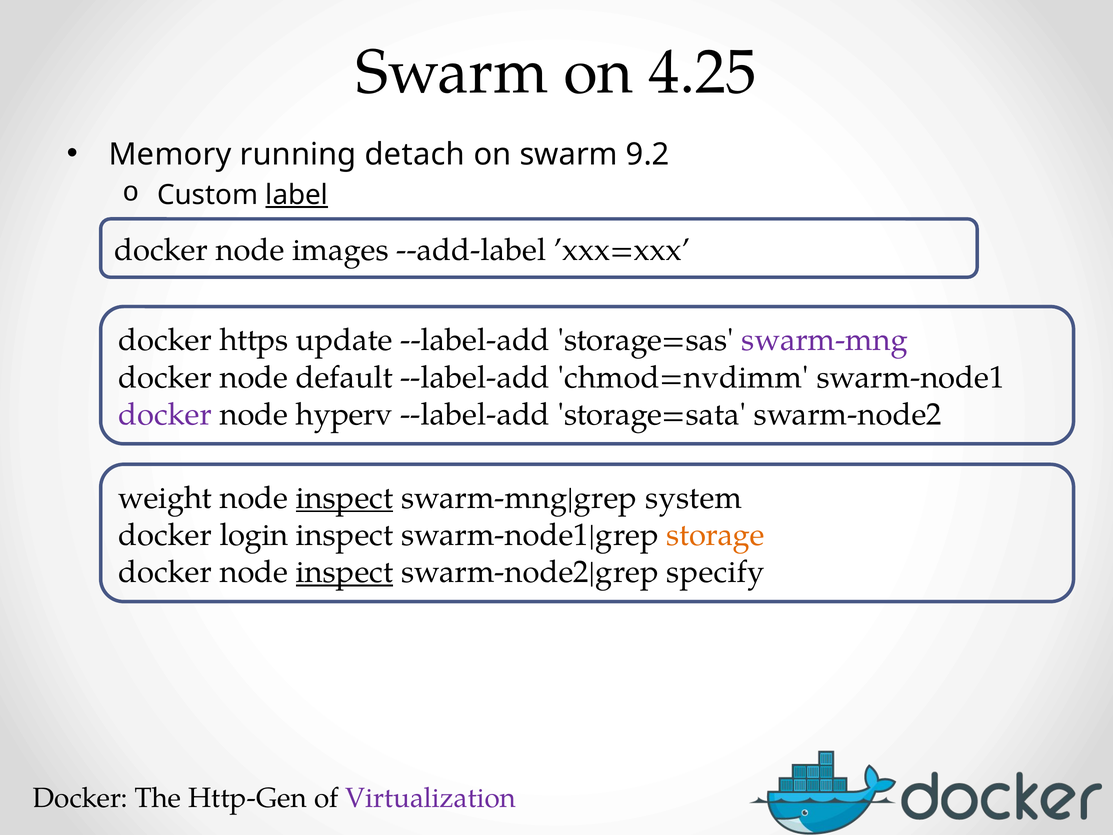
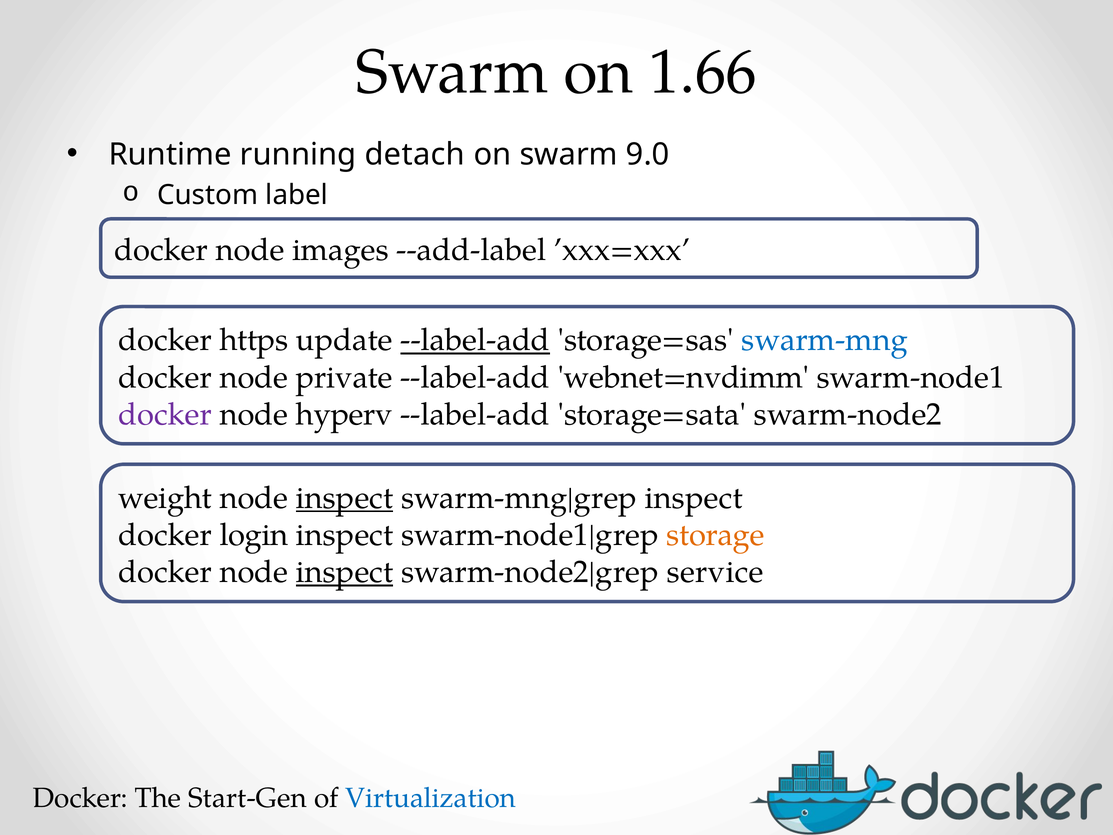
4.25: 4.25 -> 1.66 (703, 72)
Memory: Memory -> Runtime (170, 154)
9.2: 9.2 -> 9.0 (648, 154)
label underline: present -> none (297, 195)
--label-add underline: none -> present (475, 340)
swarm-mng colour: purple -> blue (825, 340)
default: default -> private (344, 377)
chmod=nvdimm: chmod=nvdimm -> webnet=nvdimm (683, 377)
system: system -> inspect (694, 498)
specify: specify -> service (715, 572)
Http-Gen: Http-Gen -> Start-Gen (248, 798)
Virtualization colour: purple -> blue (431, 798)
